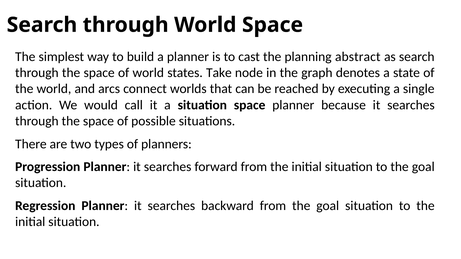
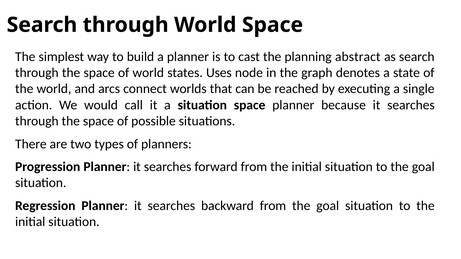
Take: Take -> Uses (219, 73)
